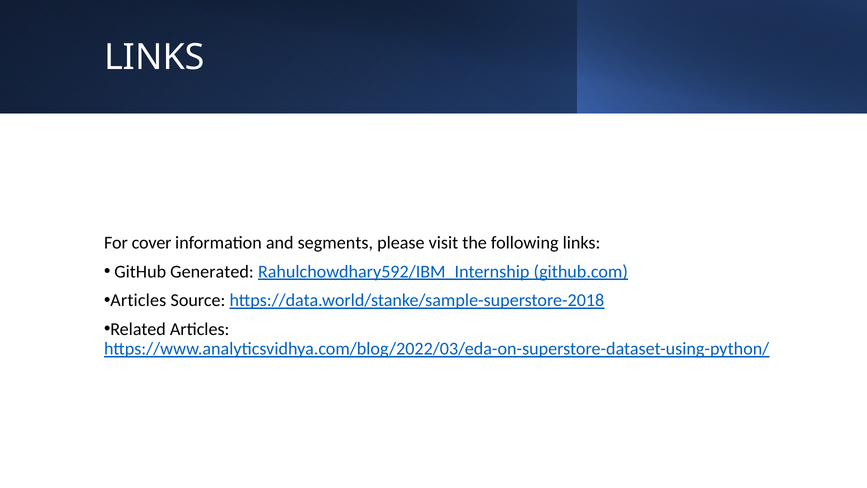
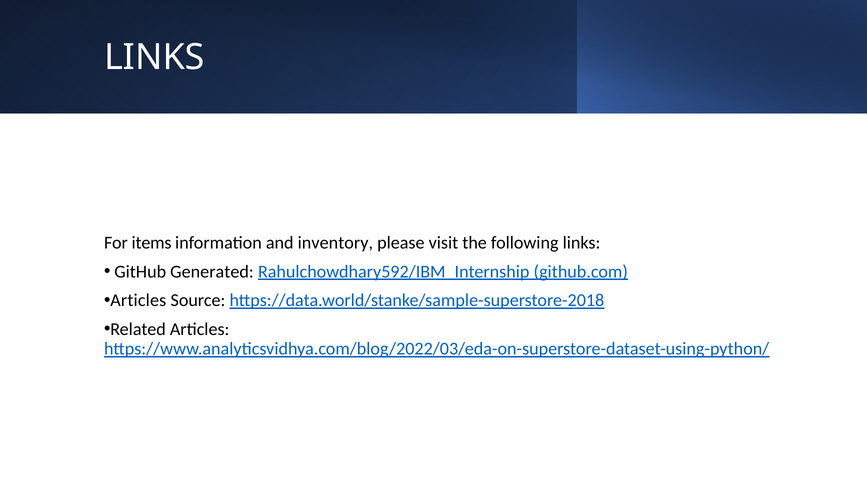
cover: cover -> items (152, 243)
segments: segments -> inventory (335, 243)
